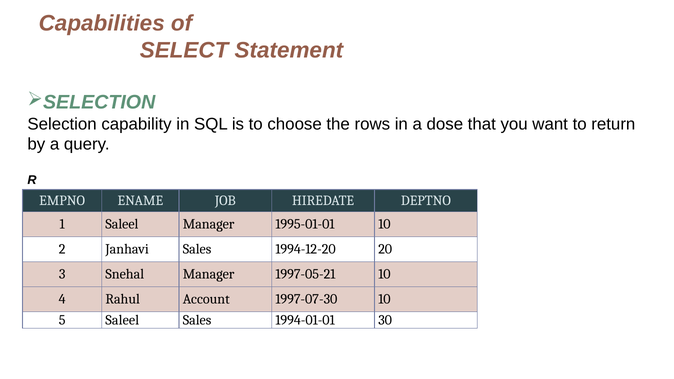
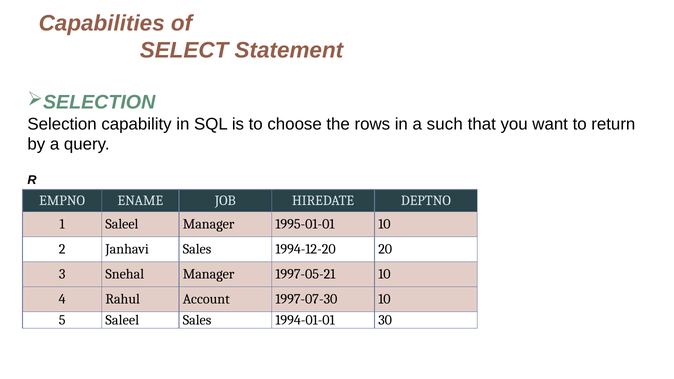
dose: dose -> such (445, 124)
